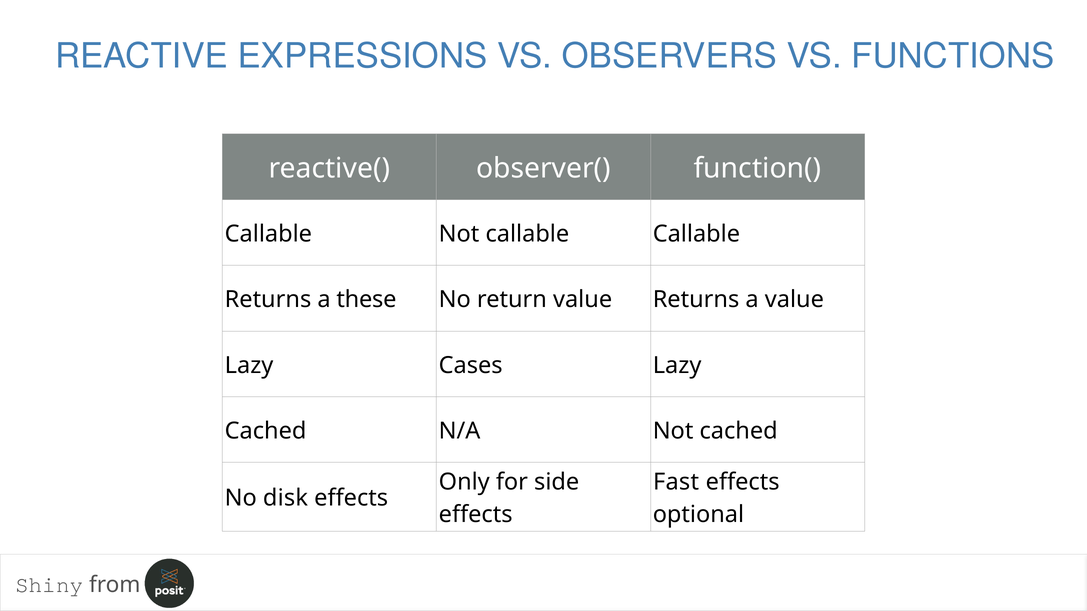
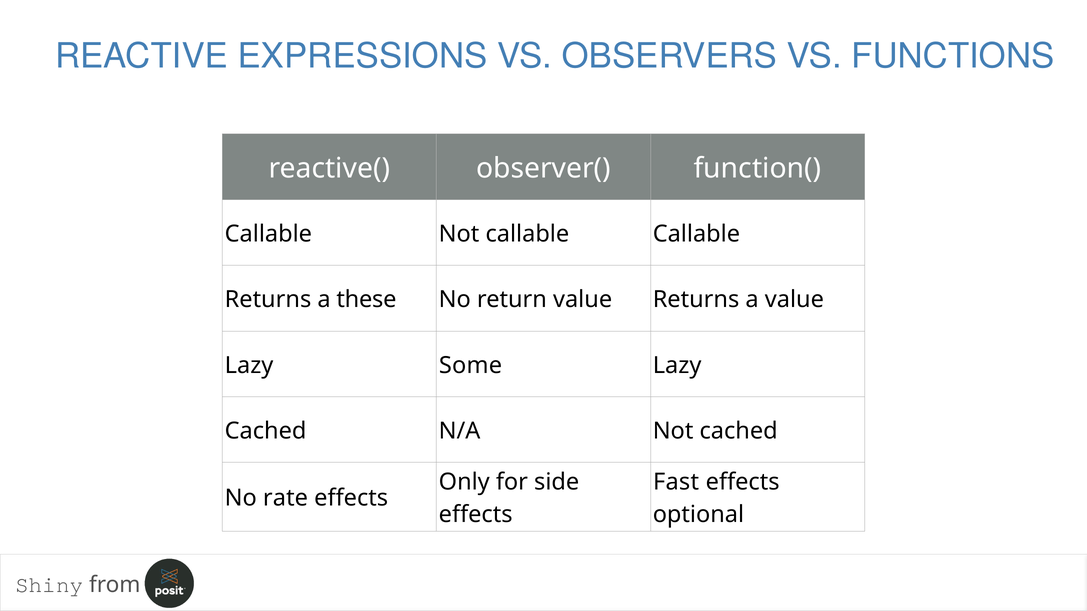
Cases: Cases -> Some (471, 366)
disk: disk -> rate (285, 499)
